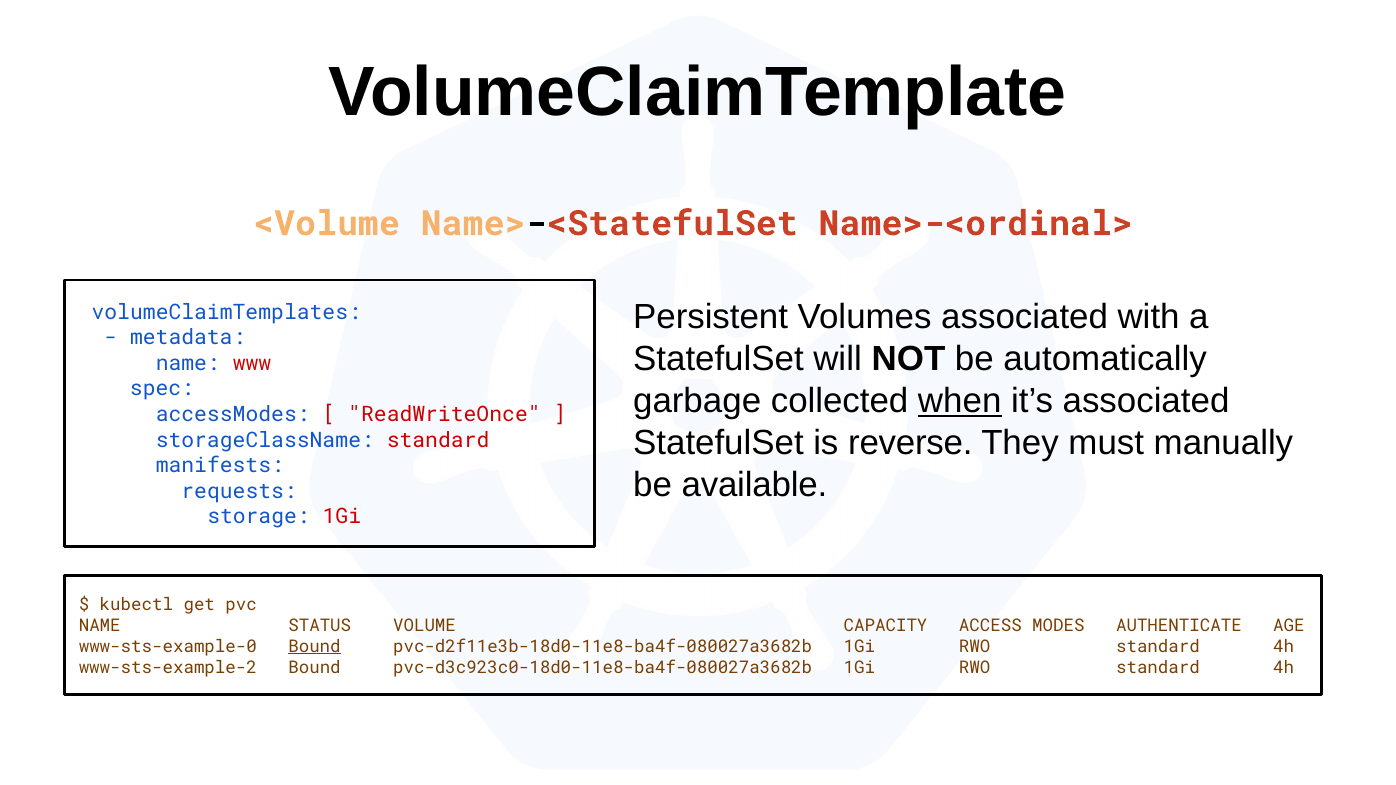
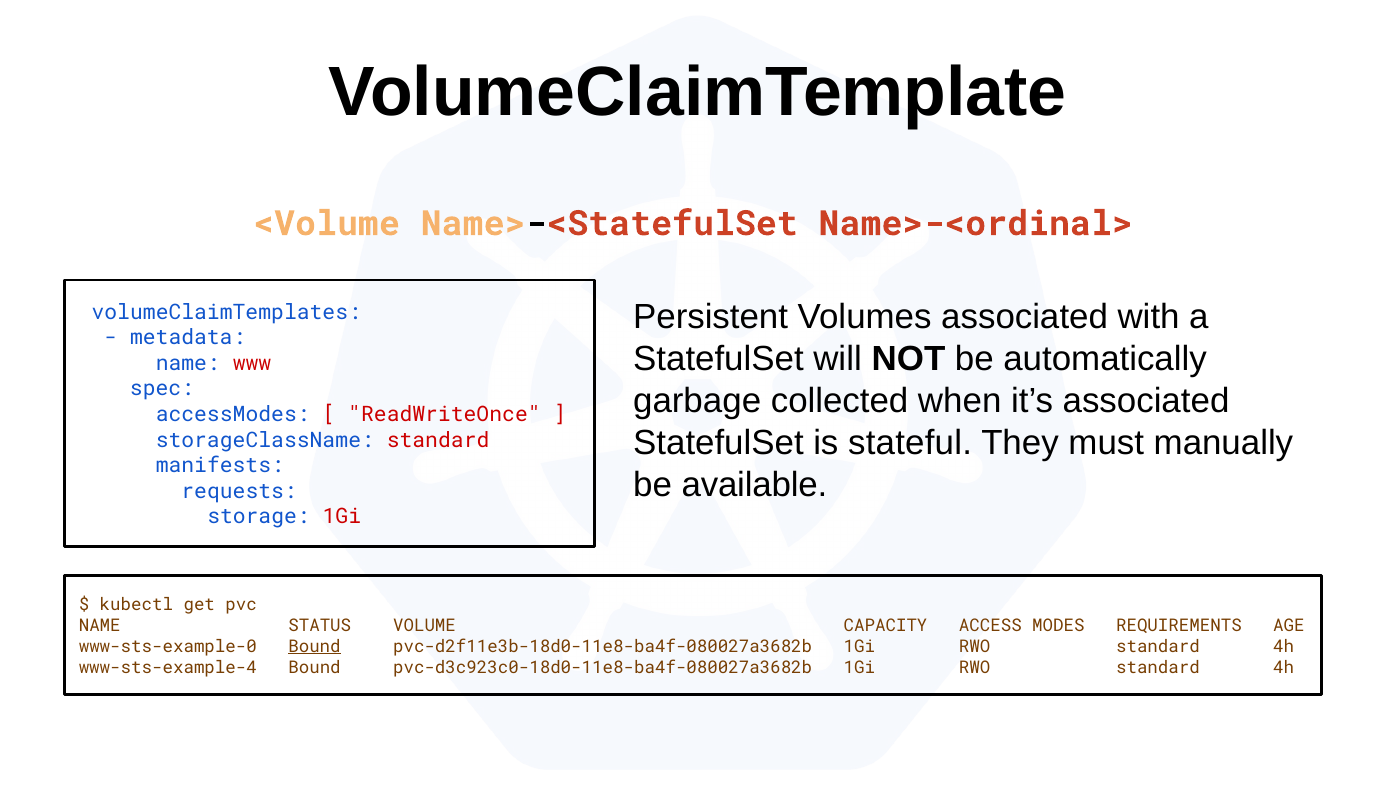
when underline: present -> none (960, 401)
reverse: reverse -> stateful (910, 443)
AUTHENTICATE: AUTHENTICATE -> REQUIREMENTS (1179, 626)
www-sts-example-2: www-sts-example-2 -> www-sts-example-4 (168, 668)
